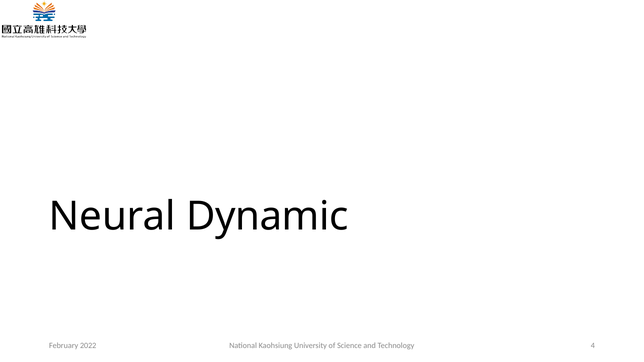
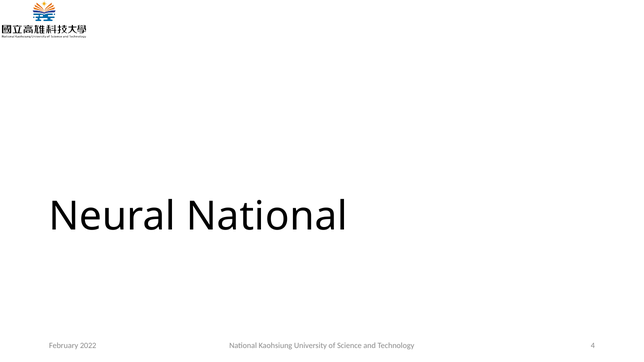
Neural Dynamic: Dynamic -> National (267, 217)
